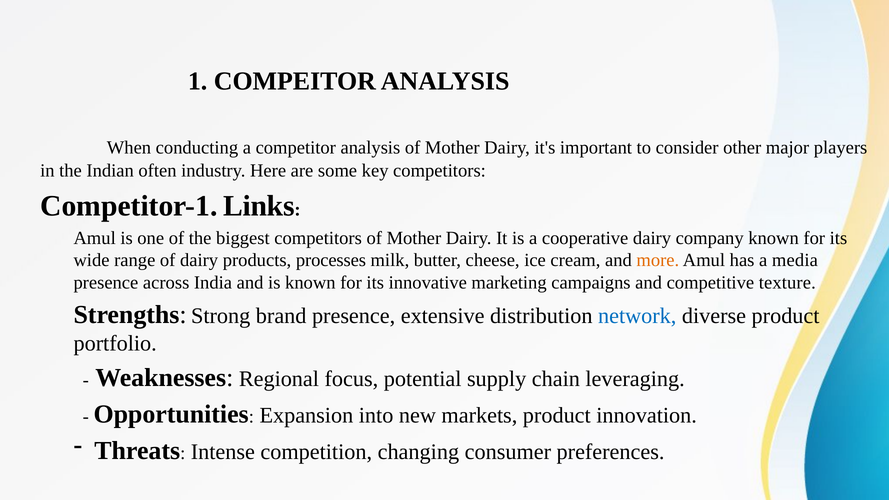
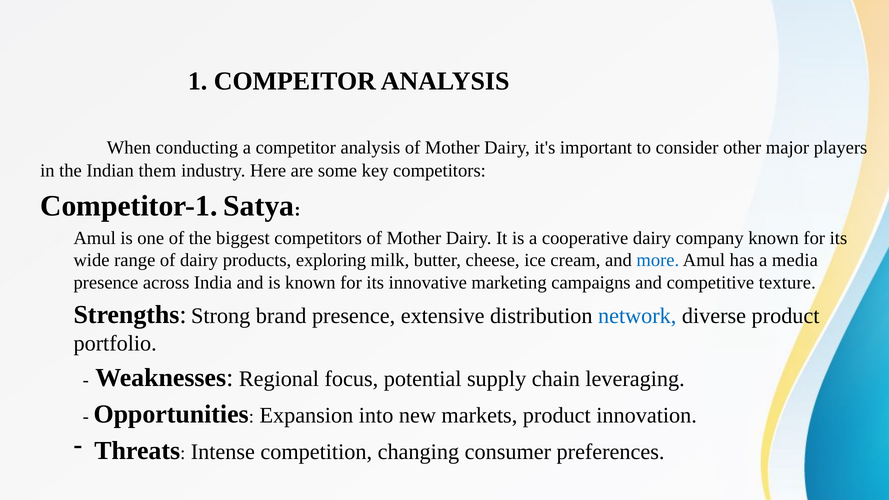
often: often -> them (157, 171)
Links: Links -> Satya (259, 206)
processes: processes -> exploring (331, 260)
more colour: orange -> blue (658, 260)
